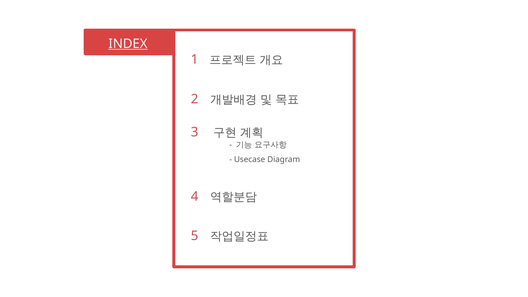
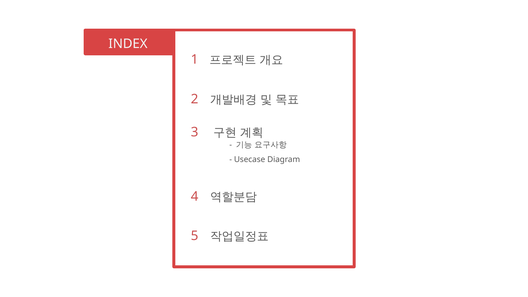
INDEX underline: present -> none (128, 44)
